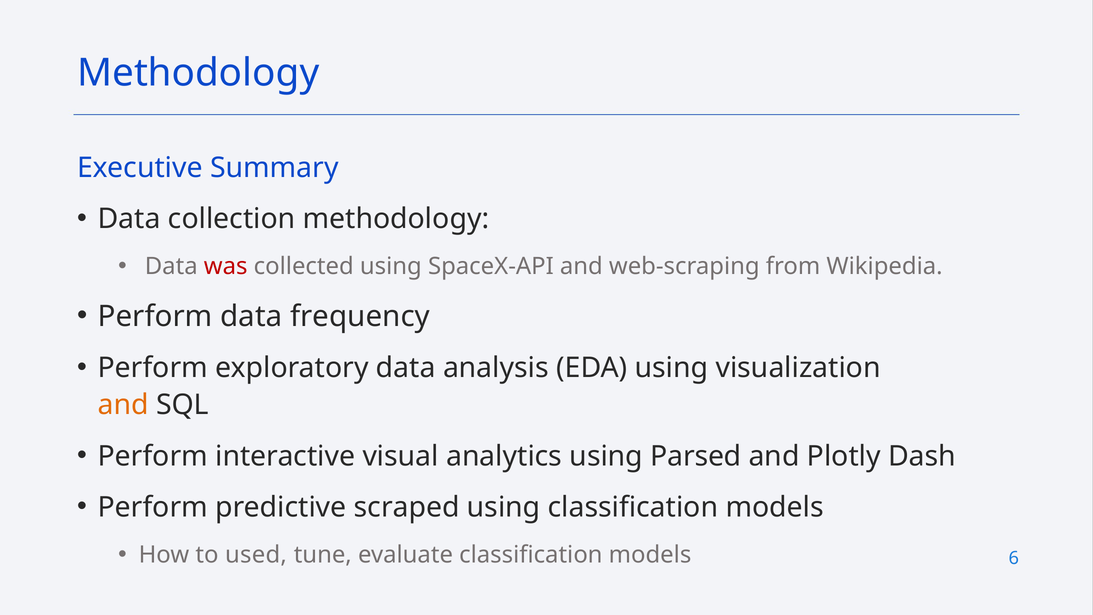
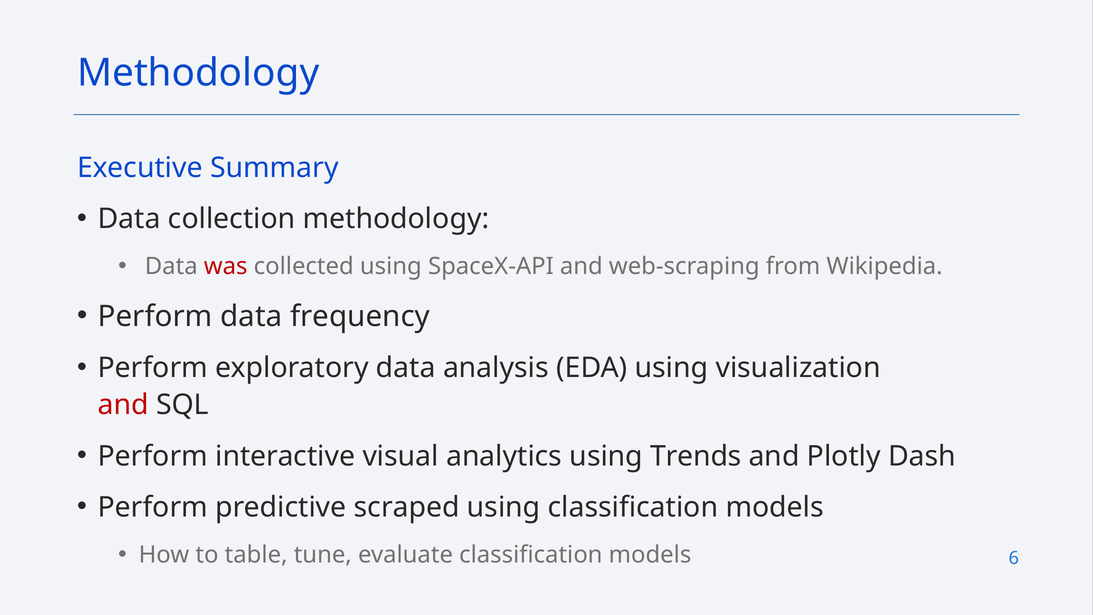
and colour: orange -> red (123, 405)
Parsed: Parsed -> Trends (696, 456)
used: used -> table (256, 555)
